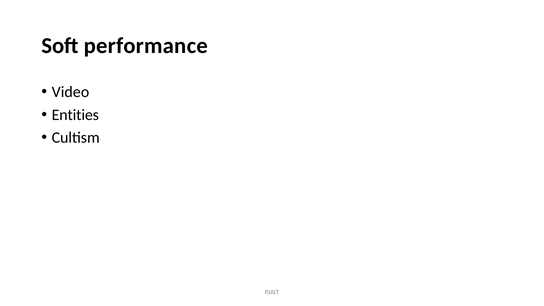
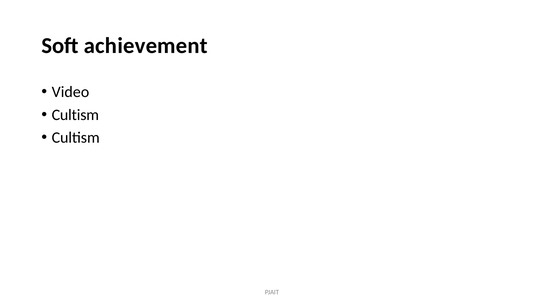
performance: performance -> achievement (146, 46)
Entities: Entities -> Cultism (75, 115)
